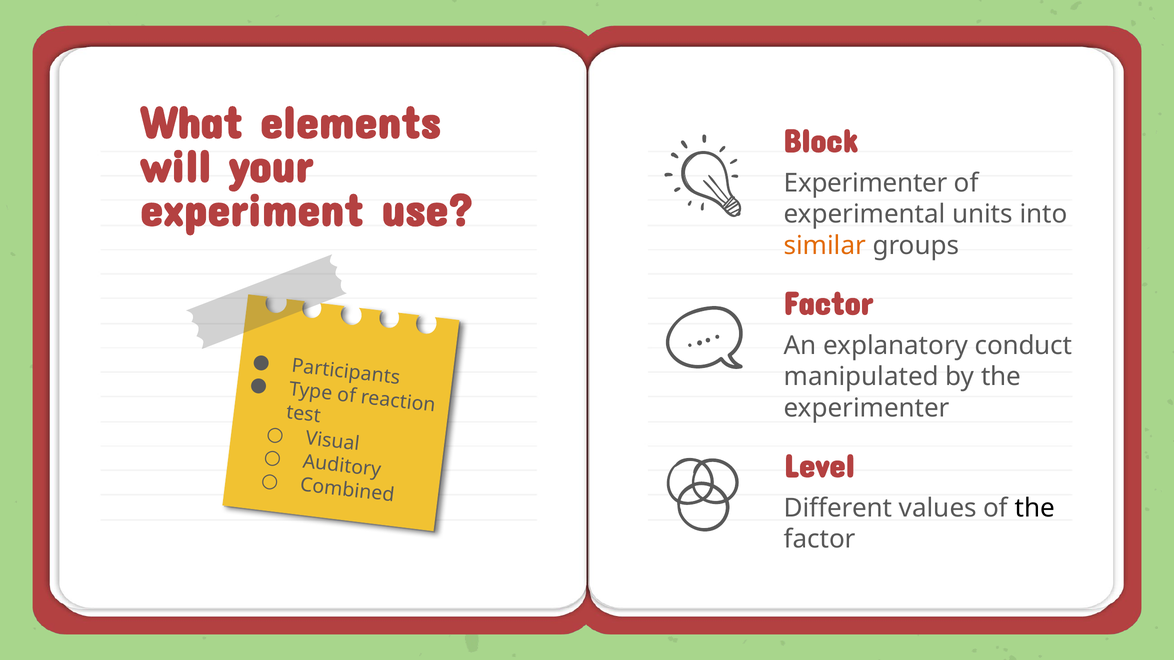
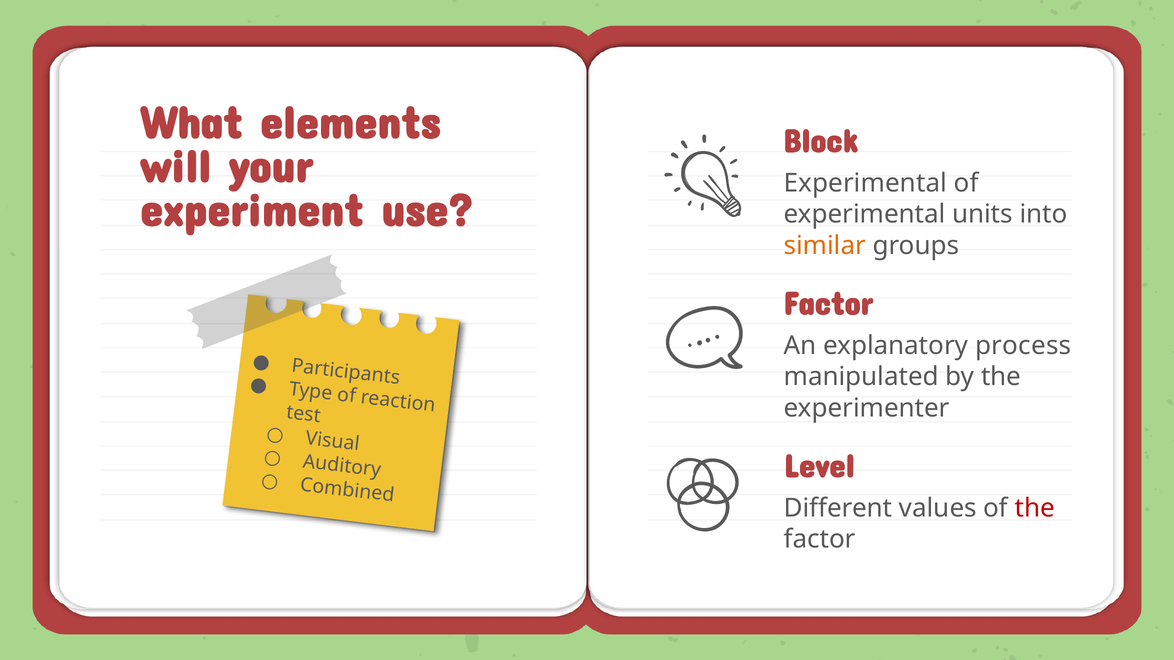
Experimenter: Experimenter -> Experimental (865, 183)
conduct: conduct -> process (1023, 346)
the colour: black -> red (1035, 508)
